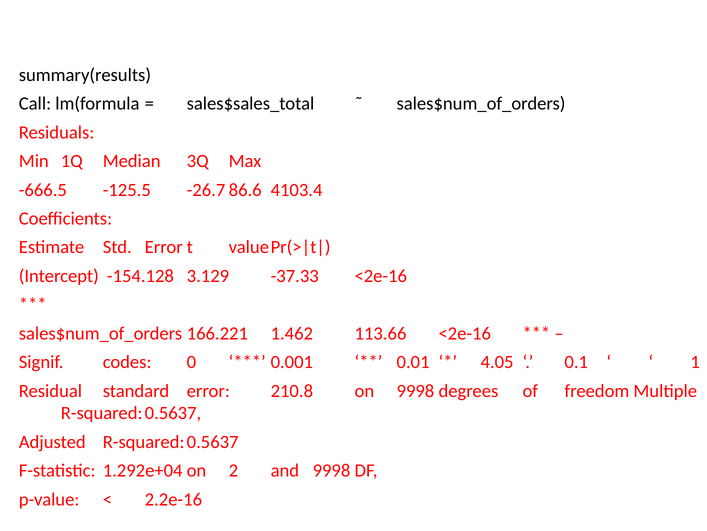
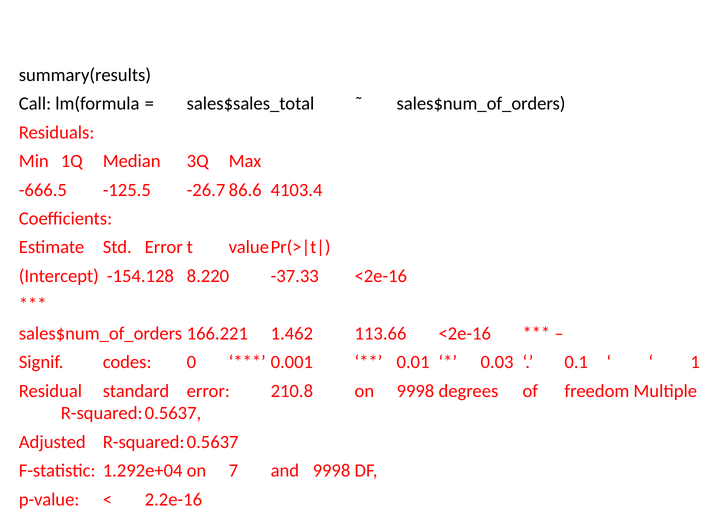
3.129: 3.129 -> 8.220 (208, 276)
4.05: 4.05 -> 0.03 (497, 362)
2: 2 -> 7 (233, 470)
